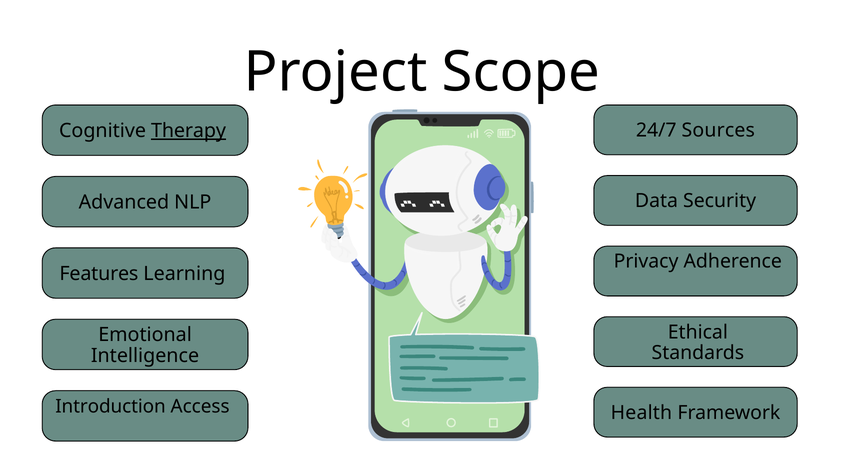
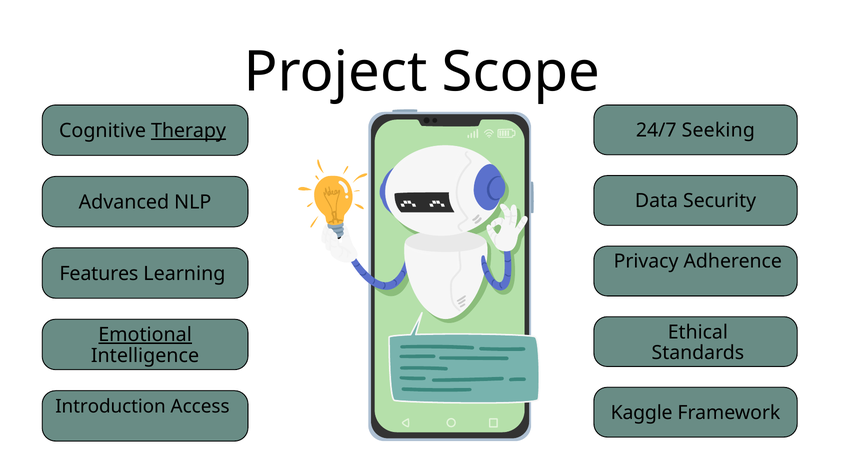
Sources: Sources -> Seeking (718, 130)
Emotional underline: none -> present (145, 335)
Health: Health -> Kaggle (642, 413)
